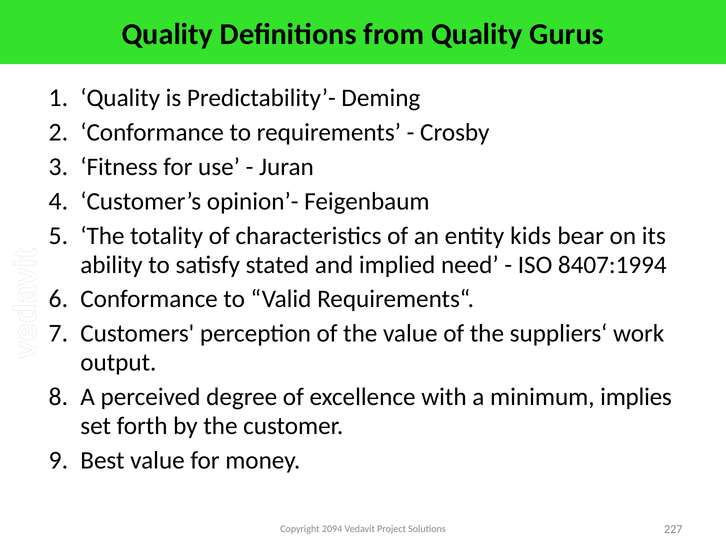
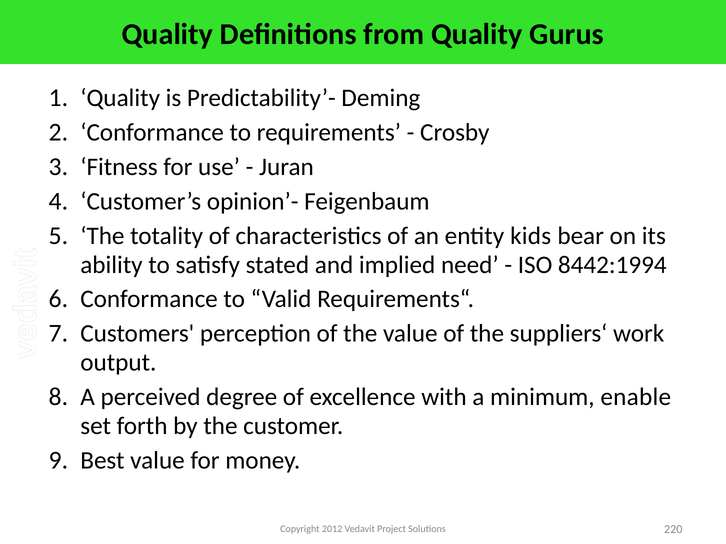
8407:1994: 8407:1994 -> 8442:1994 (612, 265)
implies: implies -> enable (636, 397)
2094: 2094 -> 2012 (332, 530)
227: 227 -> 220 (673, 530)
